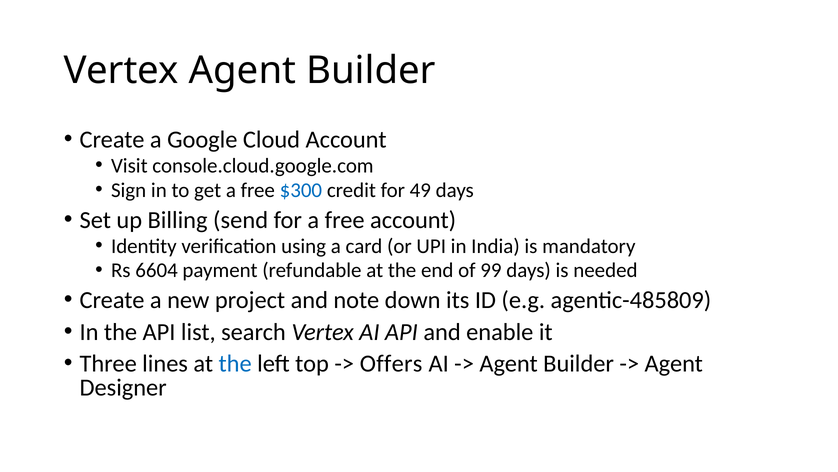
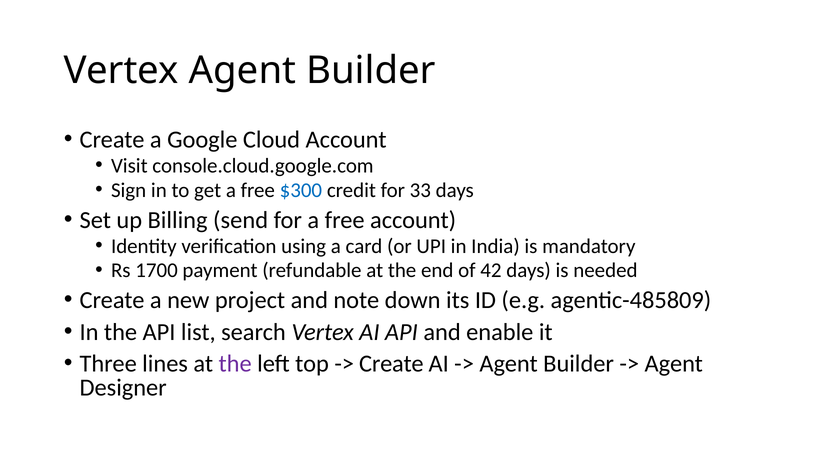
49: 49 -> 33 (420, 190)
6604: 6604 -> 1700 (157, 270)
99: 99 -> 42 (491, 270)
the colour: blue -> purple (235, 363)
Offers: Offers -> Create (391, 363)
